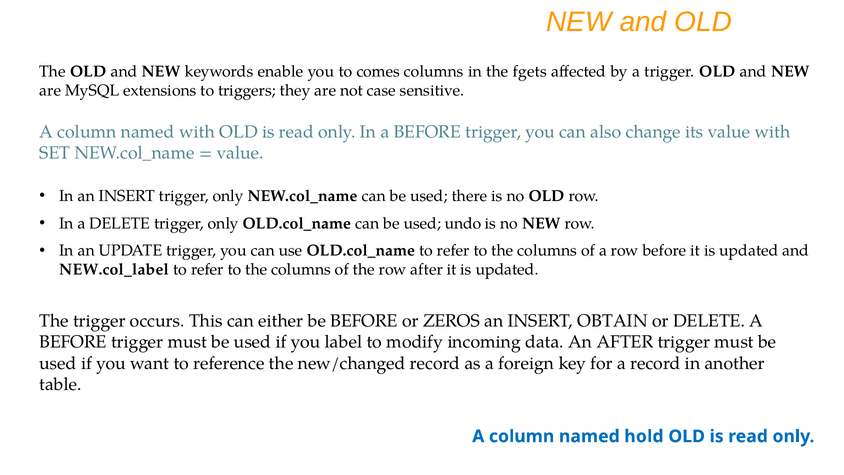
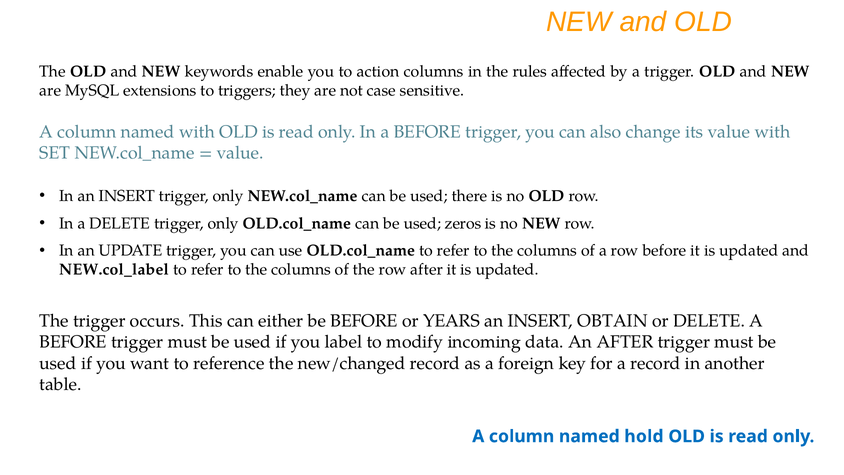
comes: comes -> action (378, 72)
fgets: fgets -> rules (530, 72)
undo: undo -> zeros (463, 223)
ZEROS: ZEROS -> YEARS (451, 321)
